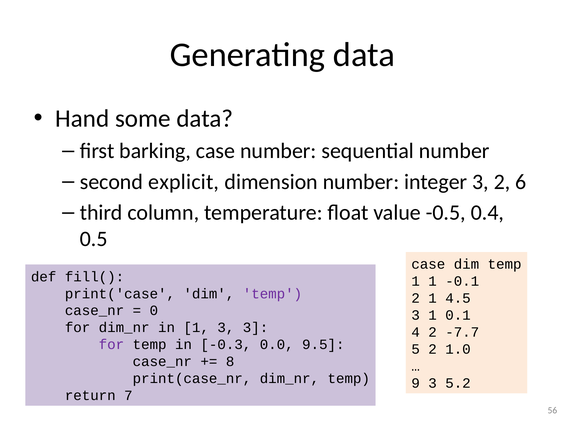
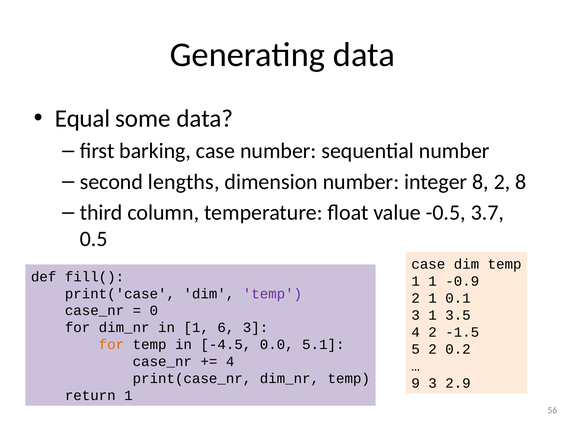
Hand: Hand -> Equal (82, 119)
explicit: explicit -> lengths (184, 182)
integer 3: 3 -> 8 (480, 182)
2 6: 6 -> 8 (521, 182)
0.4: 0.4 -> 3.7 (487, 213)
-0.1: -0.1 -> -0.9 (462, 281)
4.5: 4.5 -> 0.1 (458, 298)
0.1: 0.1 -> 3.5 (458, 315)
1 3: 3 -> 6 (226, 327)
-7.7: -7.7 -> -1.5 (462, 332)
for colour: purple -> orange (111, 344)
-0.3: -0.3 -> -4.5 (226, 344)
9.5: 9.5 -> 5.1 (323, 344)
1.0: 1.0 -> 0.2 (458, 349)
8: 8 -> 4 (230, 361)
5.2: 5.2 -> 2.9 (458, 383)
return 7: 7 -> 1 (128, 395)
